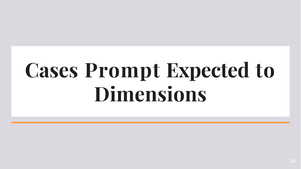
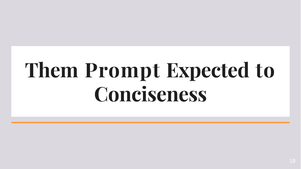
Cases: Cases -> Them (52, 71)
Dimensions: Dimensions -> Conciseness (150, 95)
